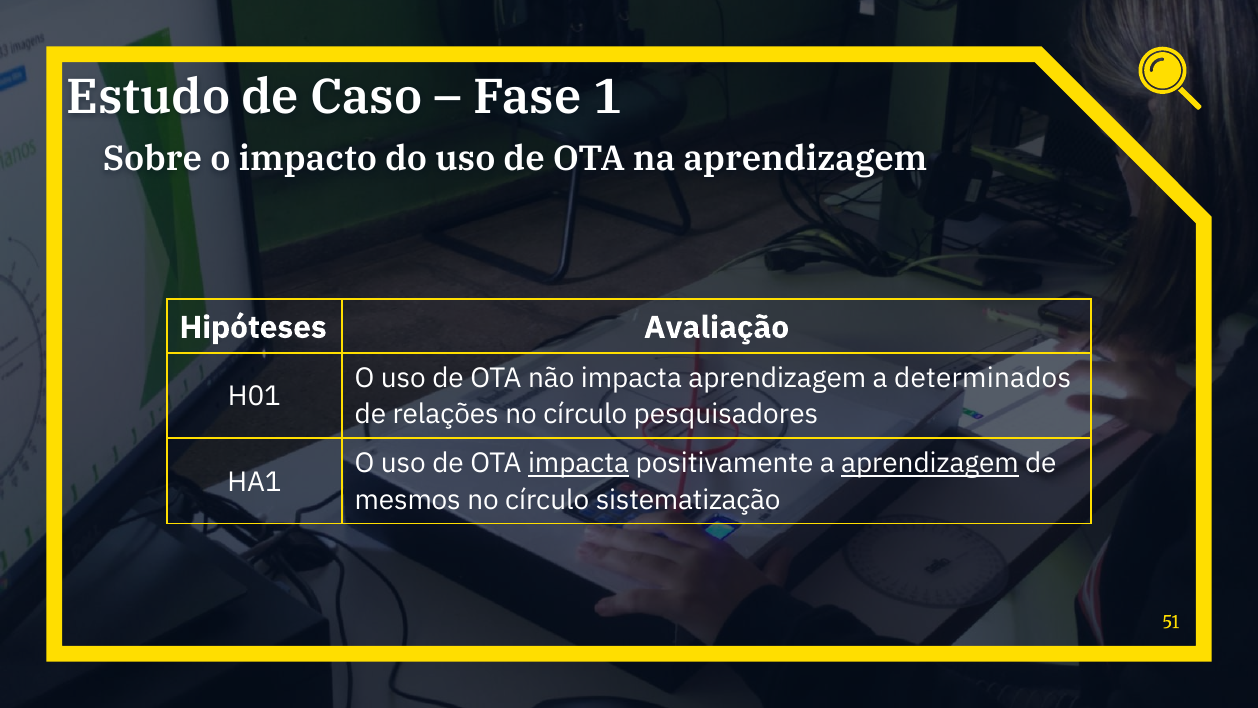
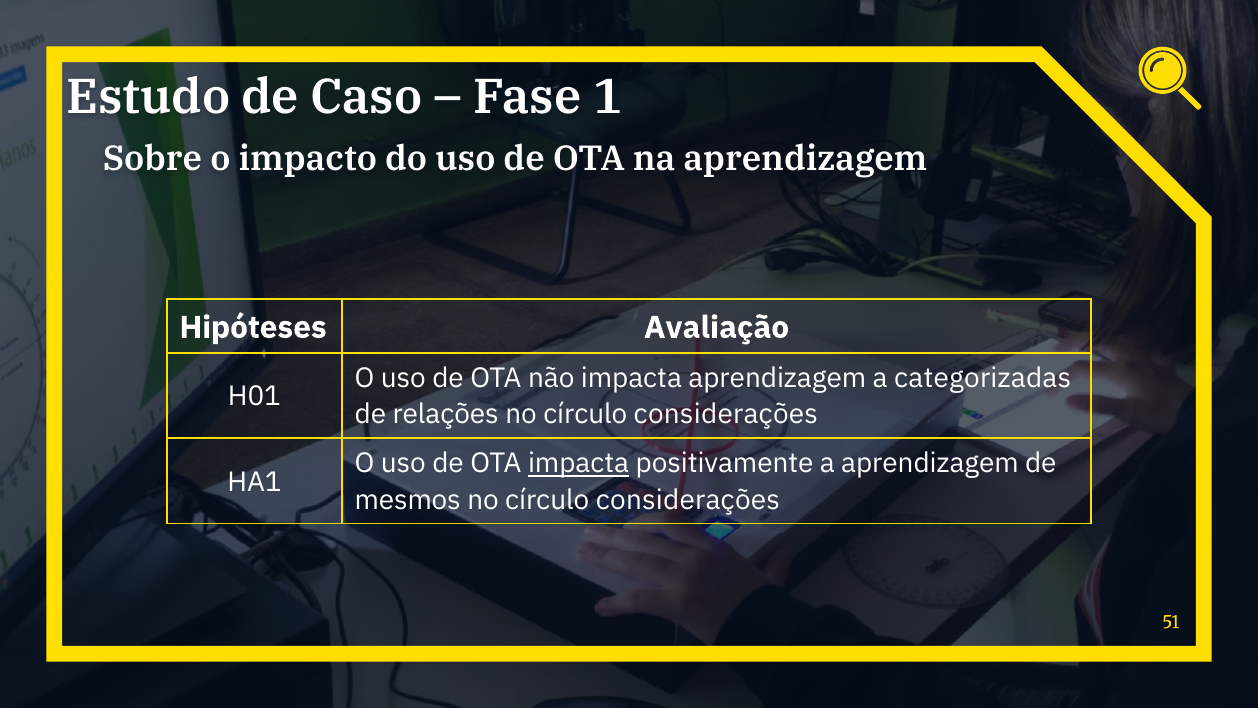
determinados: determinados -> categorizadas (983, 378)
relações no círculo pesquisadores: pesquisadores -> considerações (726, 414)
aprendizagem underline: present -> none (930, 463)
sistematização: sistematização -> considerações (688, 500)
